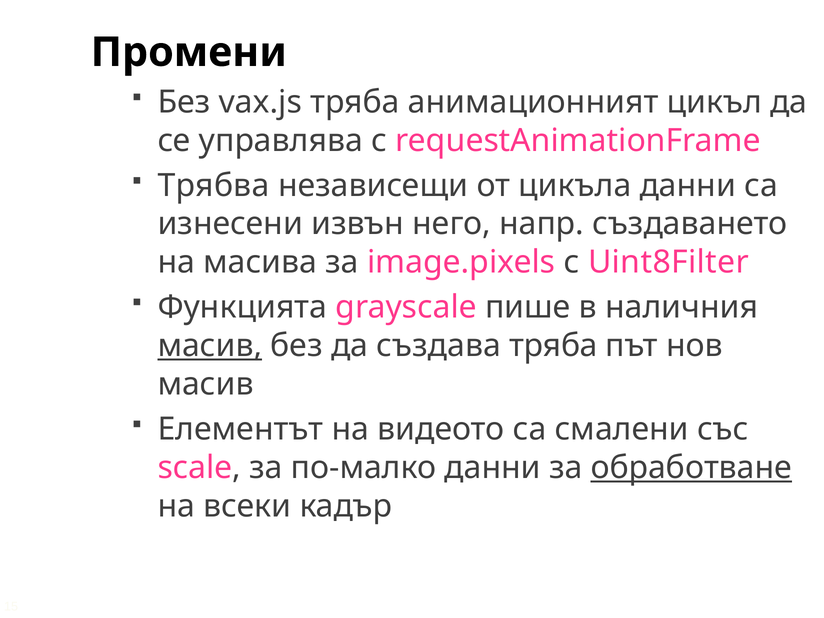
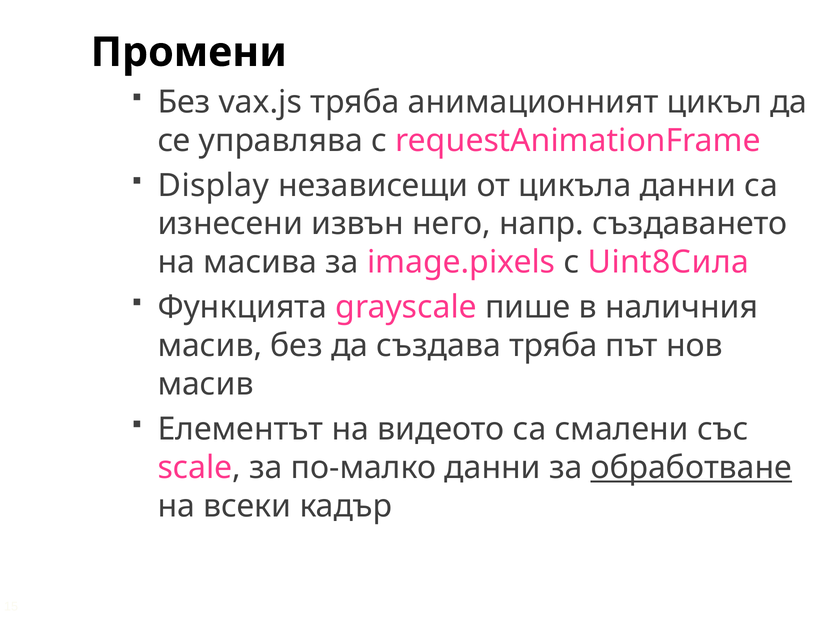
Трябва: Трябва -> Display (213, 185)
Uint8Filter: Uint8Filter -> Uint8Сила (668, 262)
масив underline: present -> none (210, 346)
